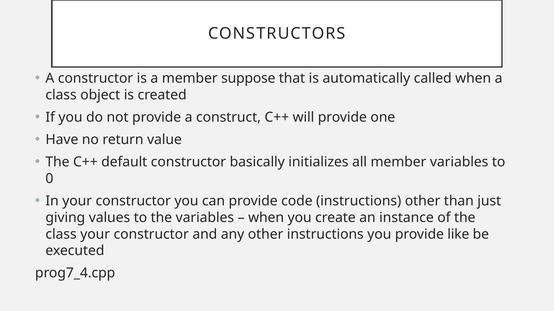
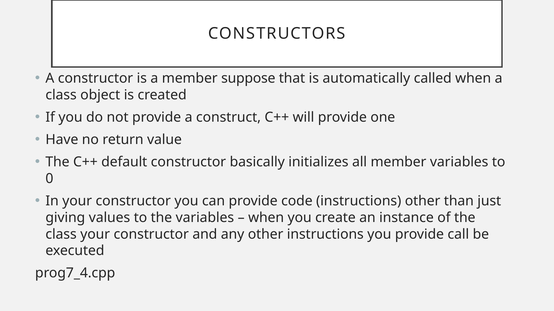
like: like -> call (458, 235)
